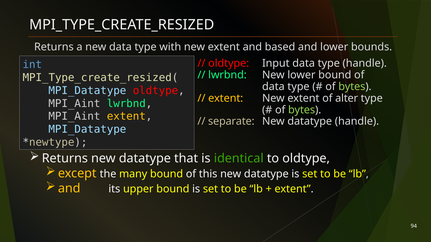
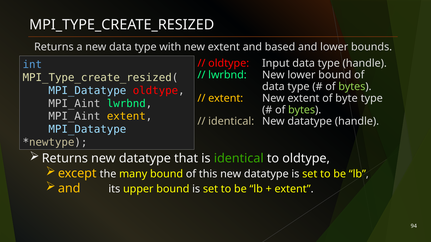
alter: alter -> byte (347, 98)
separate: separate -> identical (231, 122)
